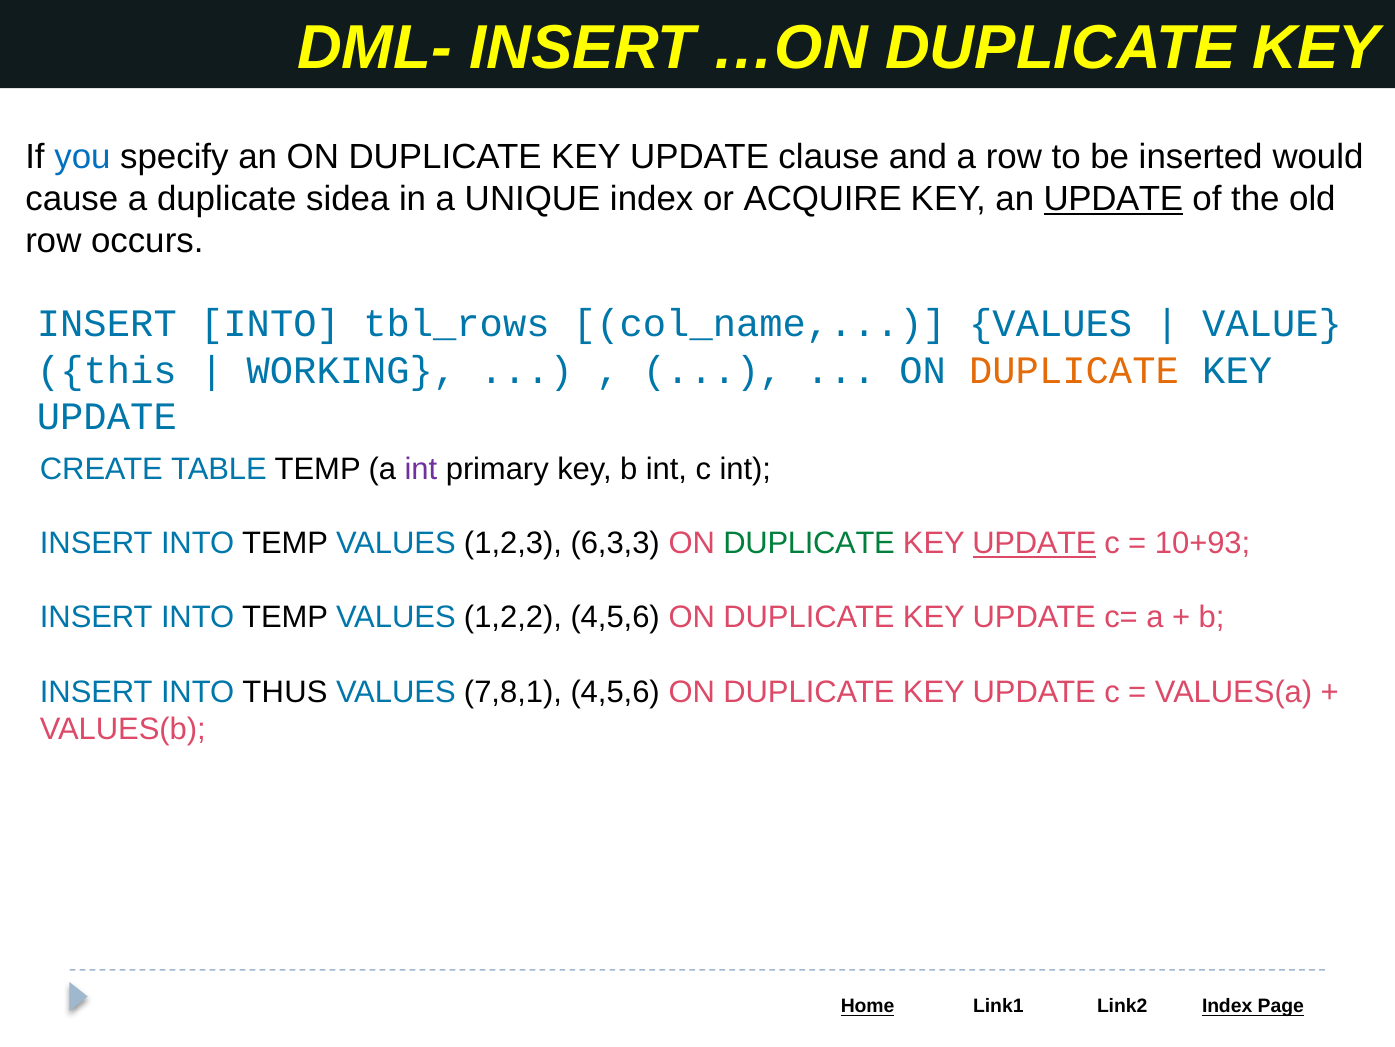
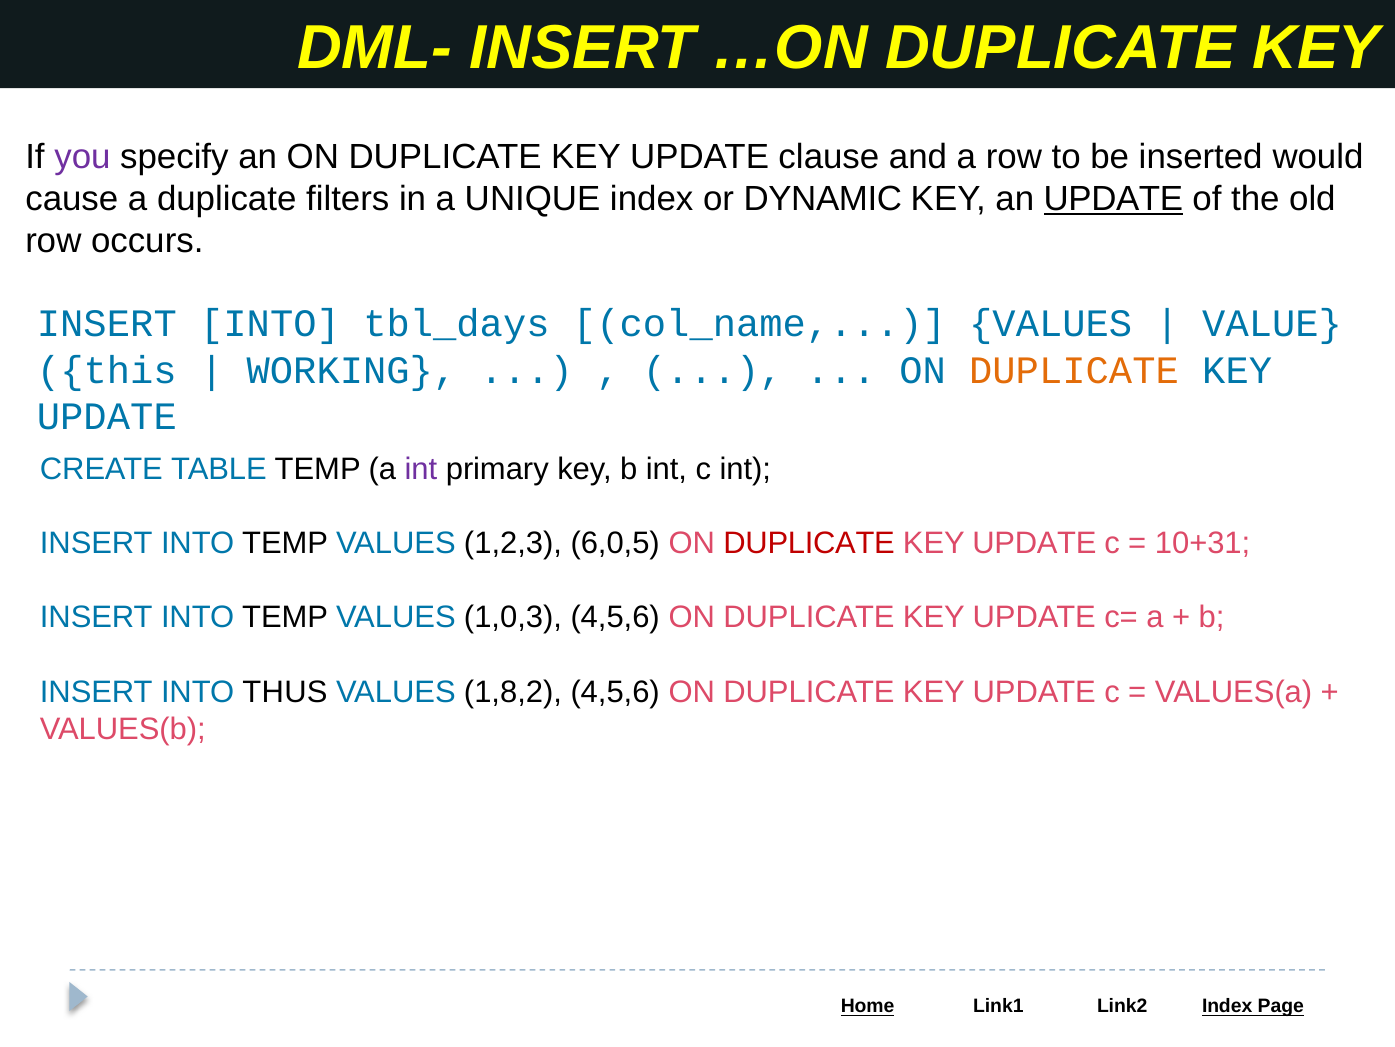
you colour: blue -> purple (82, 157)
sidea: sidea -> filters (348, 199)
ACQUIRE: ACQUIRE -> DYNAMIC (823, 199)
tbl_rows: tbl_rows -> tbl_days (456, 323)
6,3,3: 6,3,3 -> 6,0,5 (615, 543)
DUPLICATE colour: green -> red (809, 543)
UPDATE underline: present -> none (1034, 543)
10+93: 10+93 -> 10+31 (1203, 543)
1,2,2: 1,2,2 -> 1,0,3 (513, 617)
7,8,1: 7,8,1 -> 1,8,2 (513, 692)
